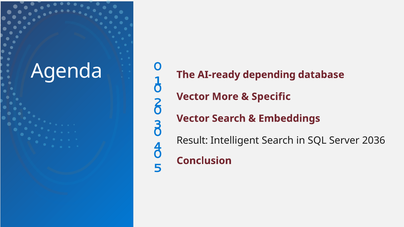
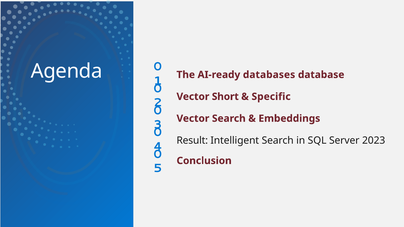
depending: depending -> databases (269, 75)
More: More -> Short (225, 97)
2036: 2036 -> 2023 (374, 140)
